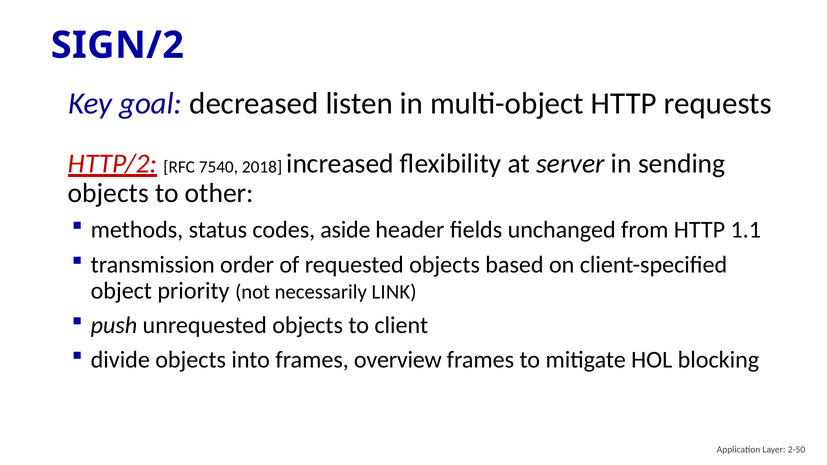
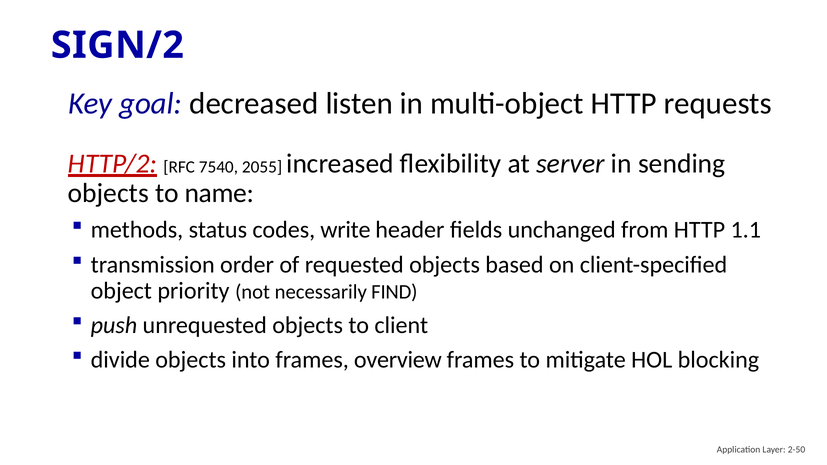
2018: 2018 -> 2055 (262, 167)
other: other -> name (219, 193)
aside: aside -> write (345, 230)
LINK: LINK -> FIND (394, 292)
